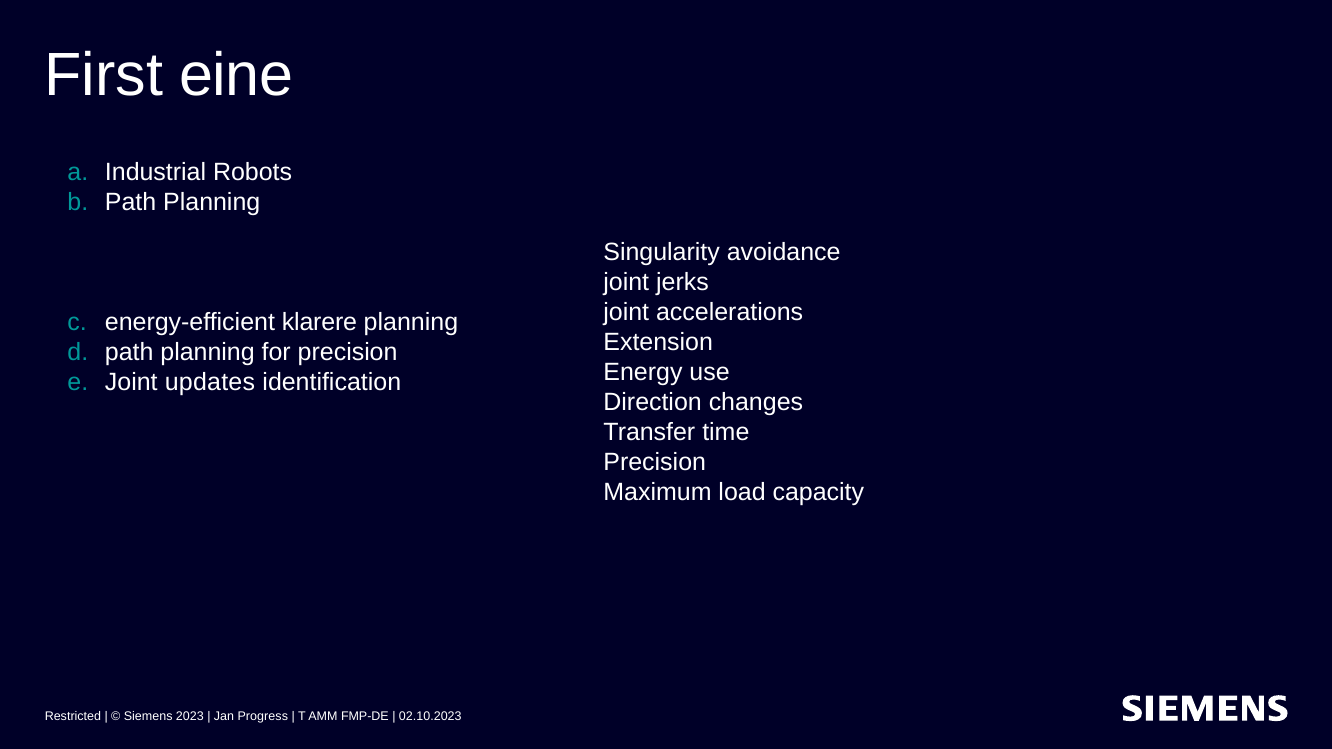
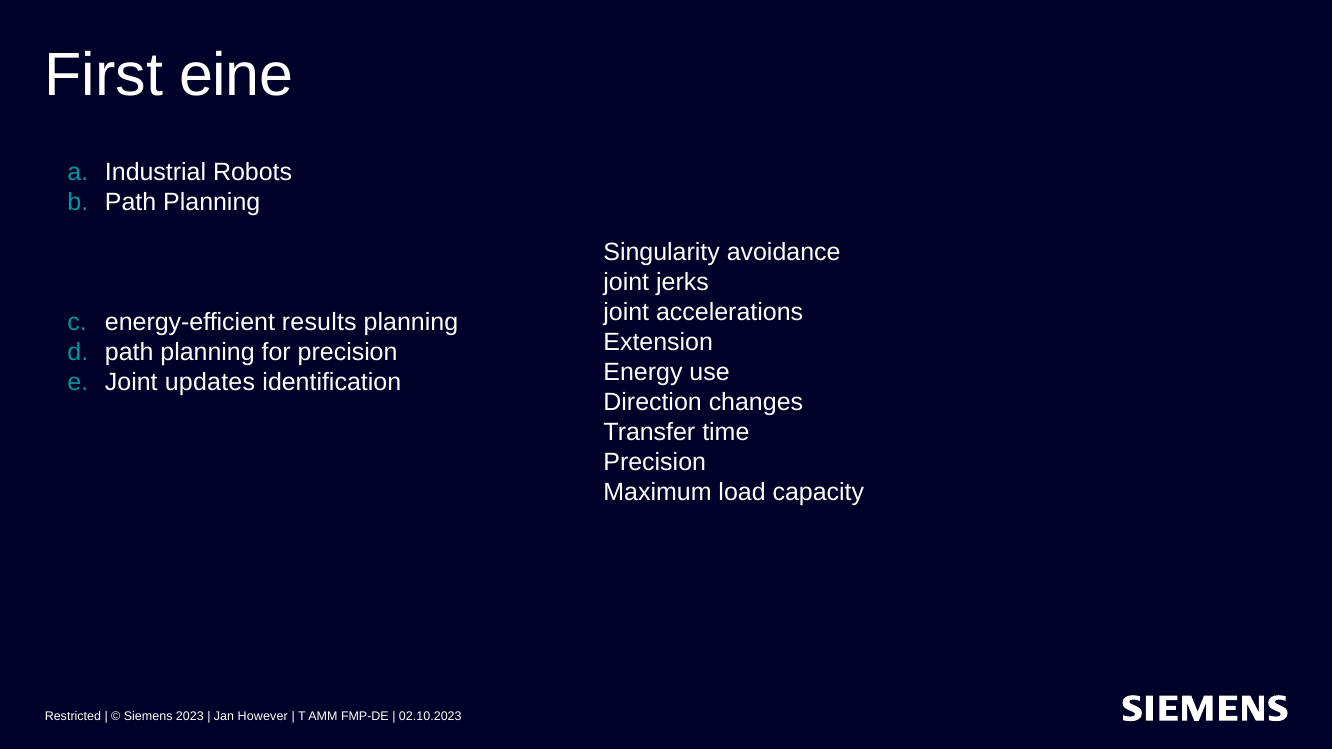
klarere: klarere -> results (319, 323)
Progress: Progress -> However (263, 717)
